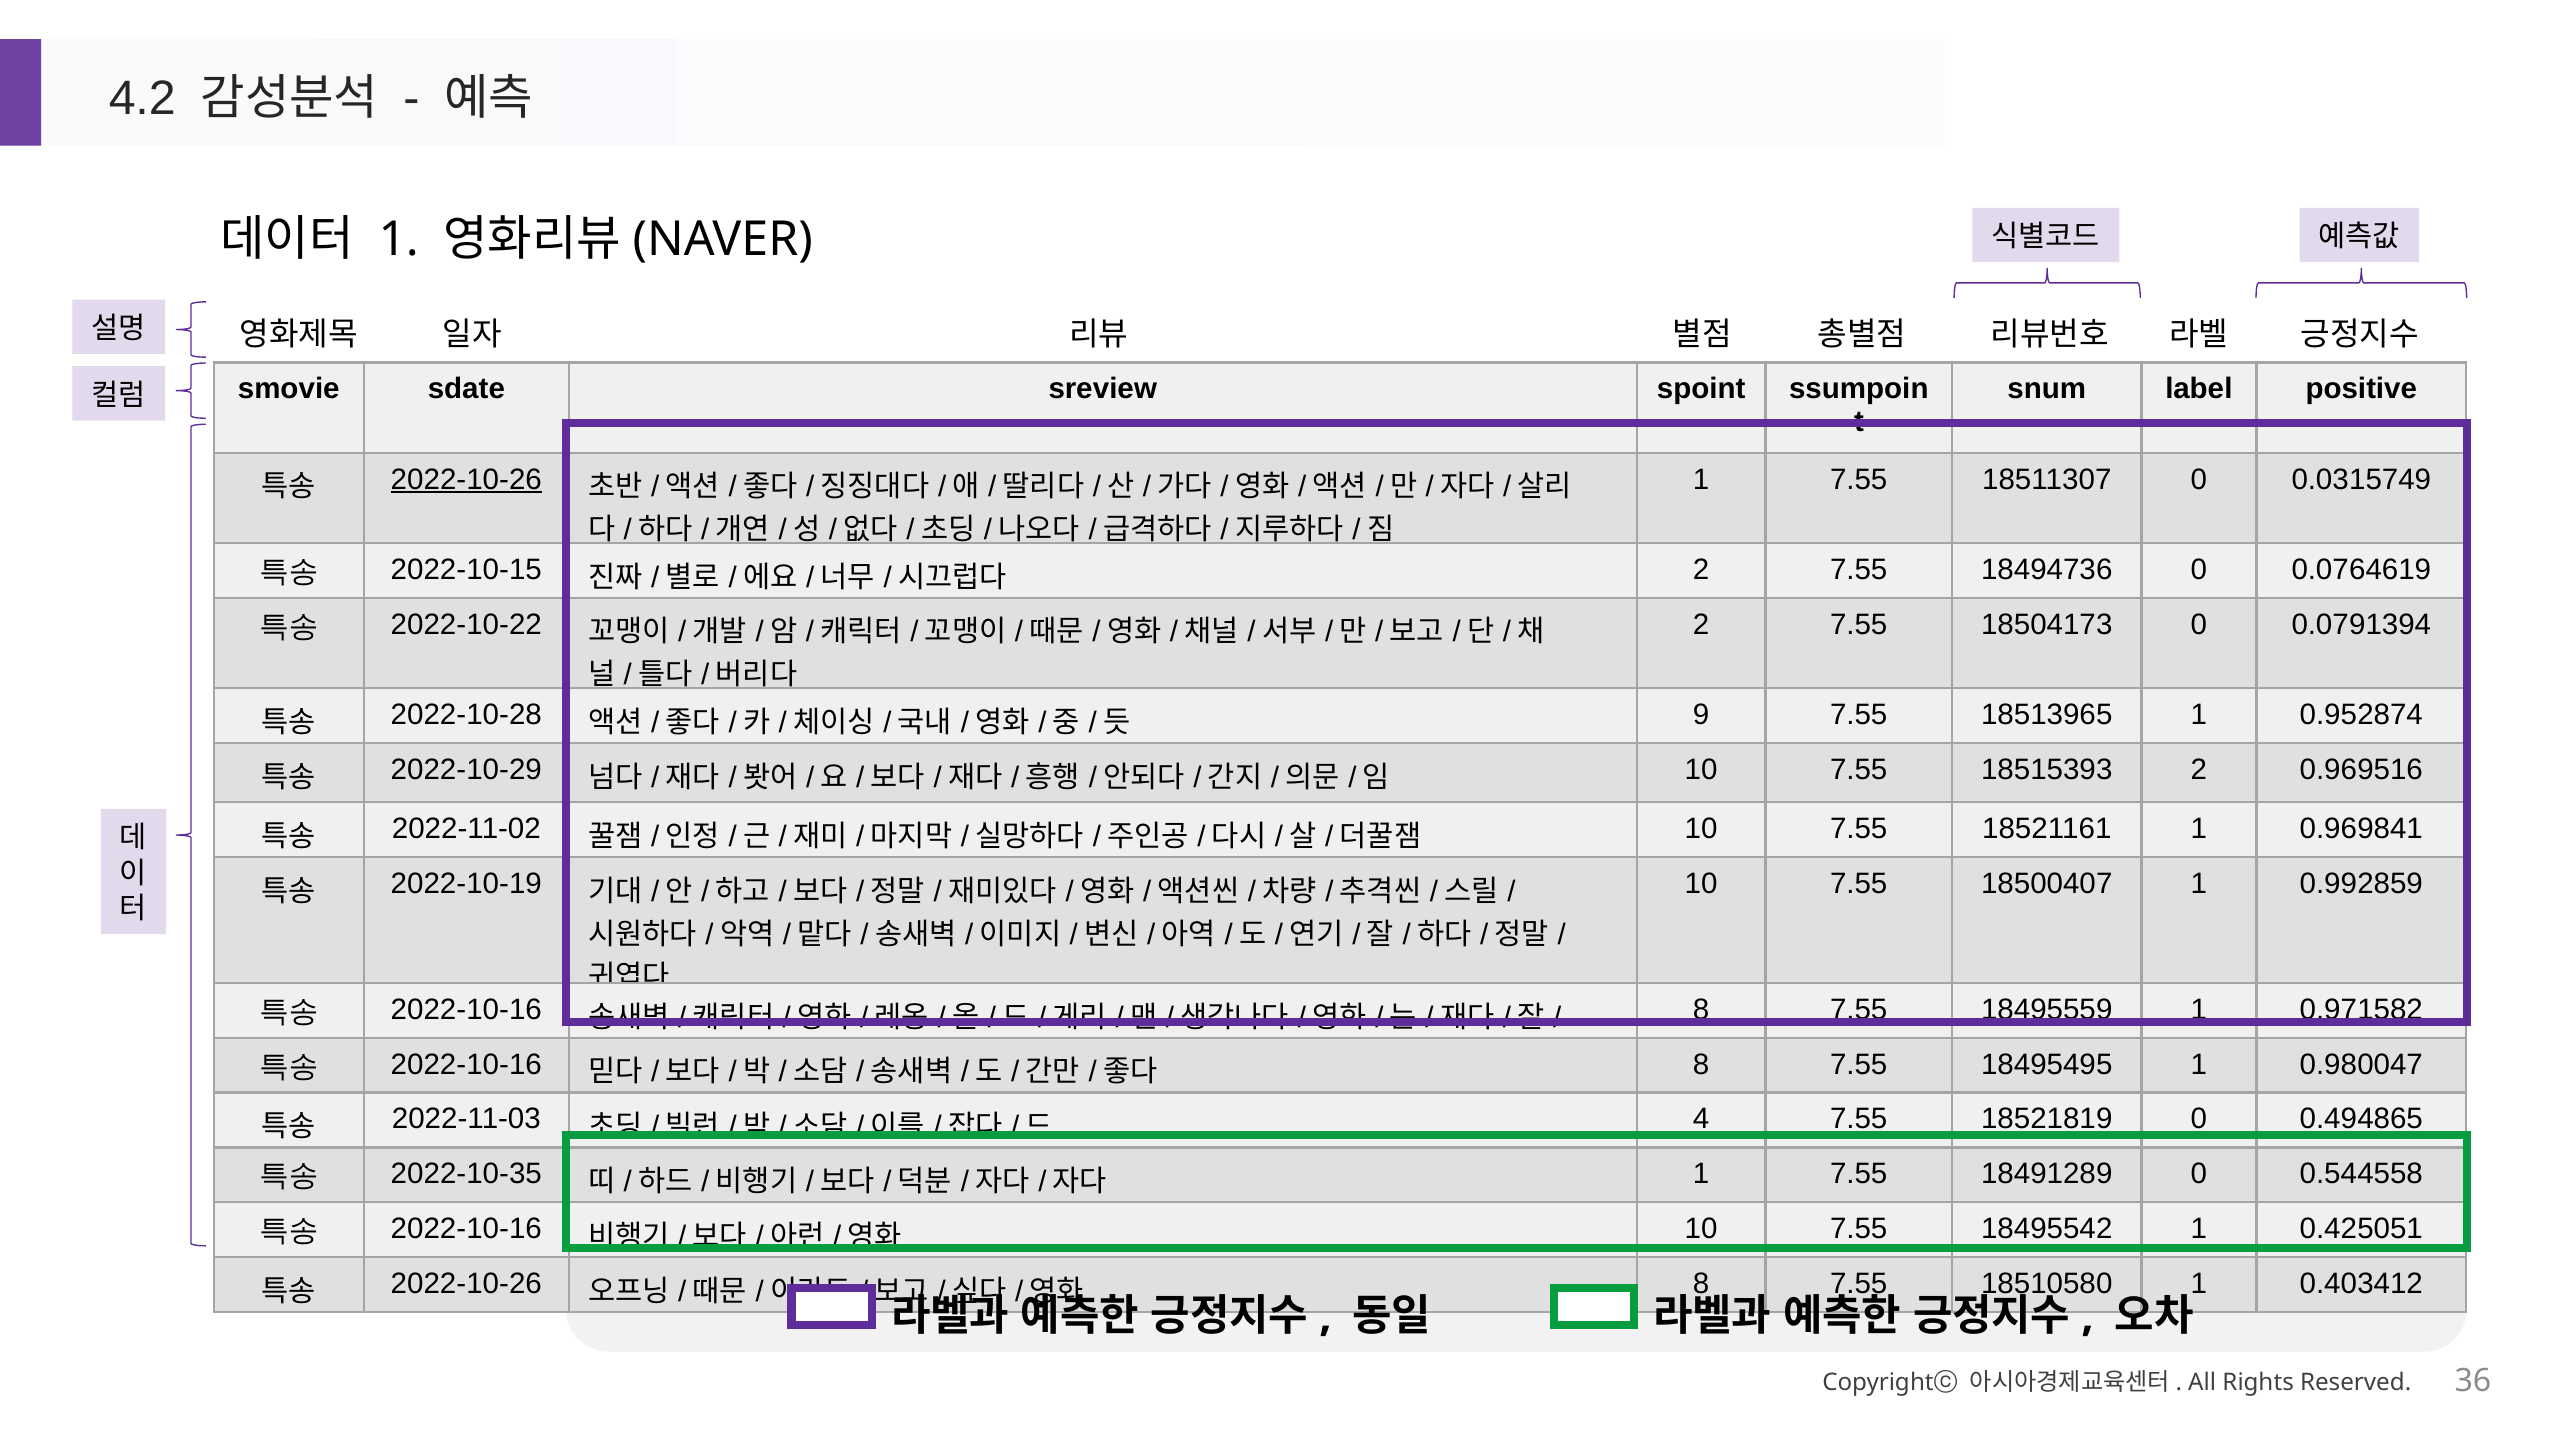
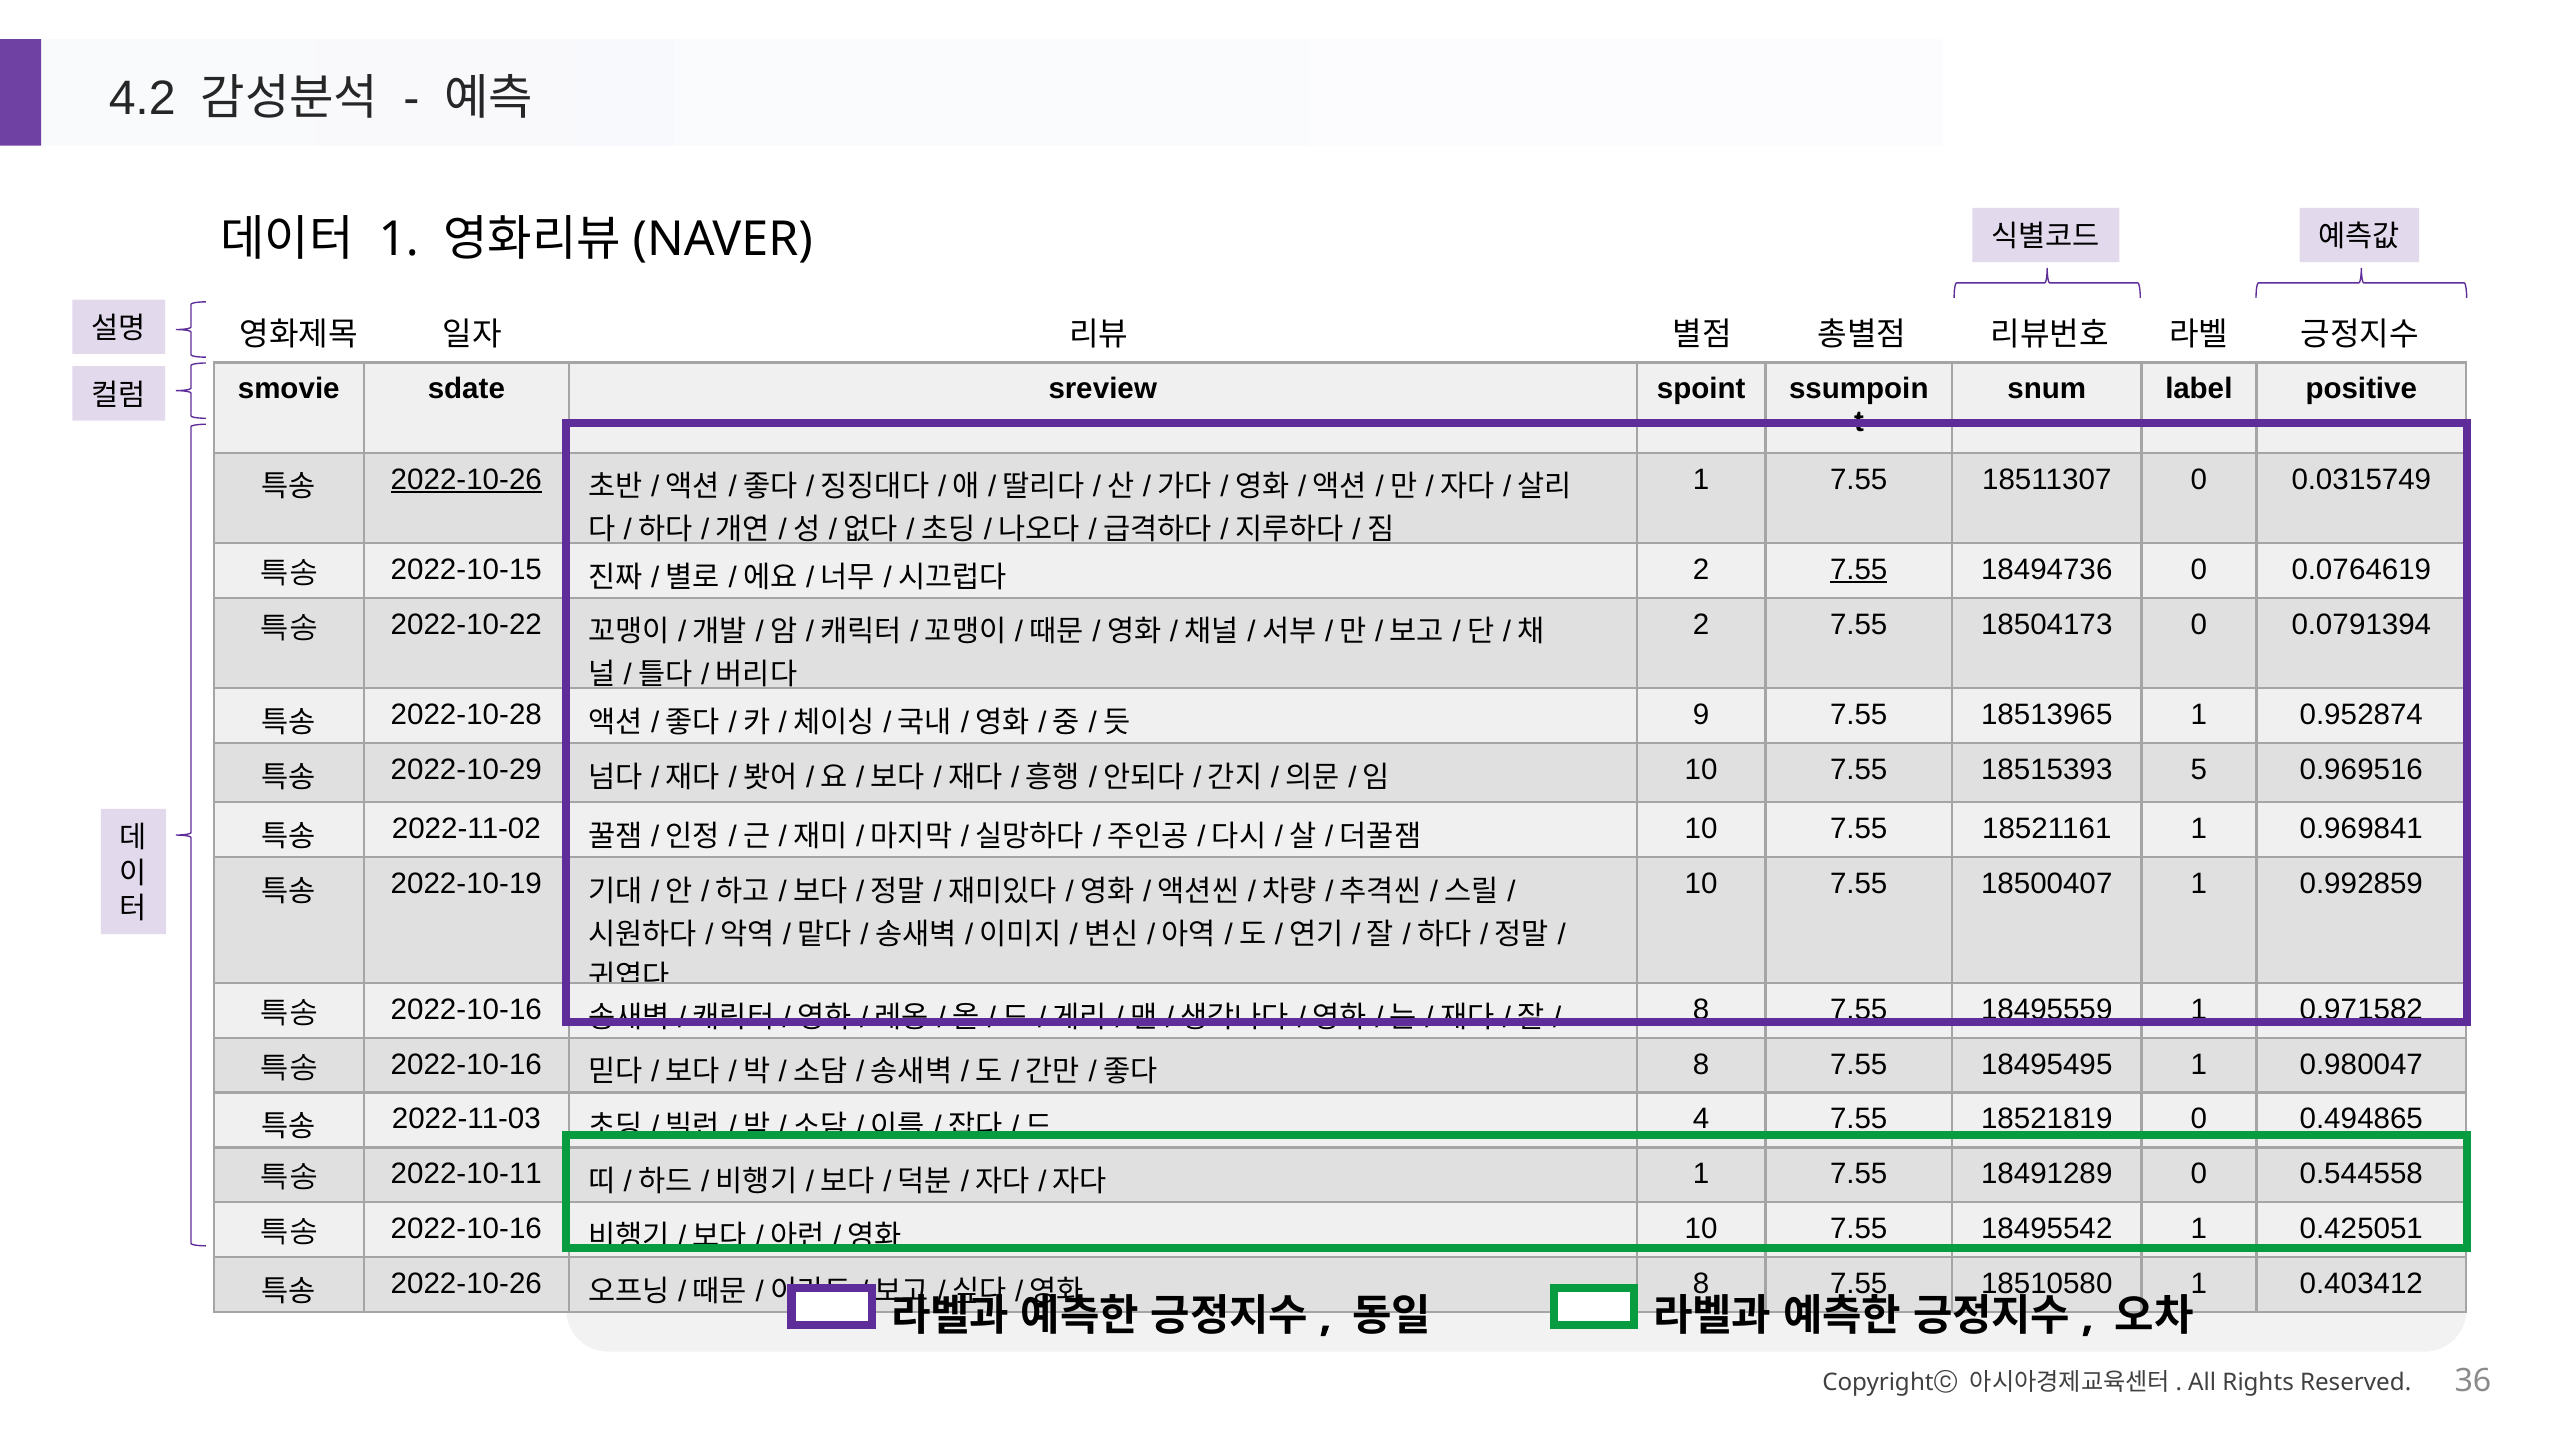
7.55 underline: none -> present (1859, 570)
18515393 2: 2 -> 5 (2199, 770)
2022-10-35: 2022-10-35 -> 2022-10-11 (466, 1174)
